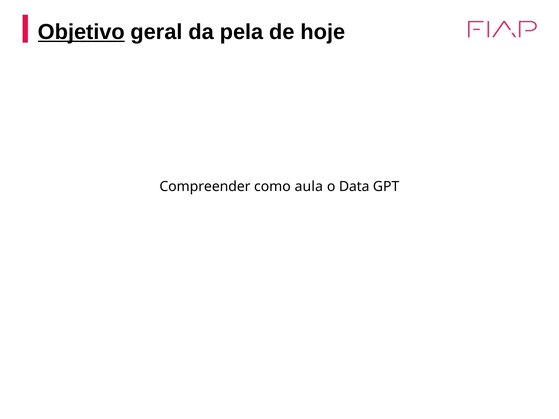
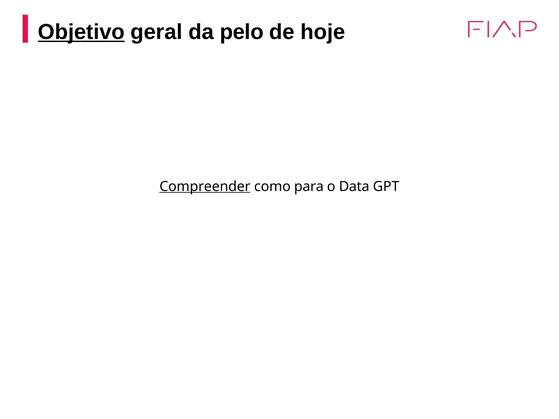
pela: pela -> pelo (242, 32)
Compreender underline: none -> present (205, 187)
aula: aula -> para (309, 187)
